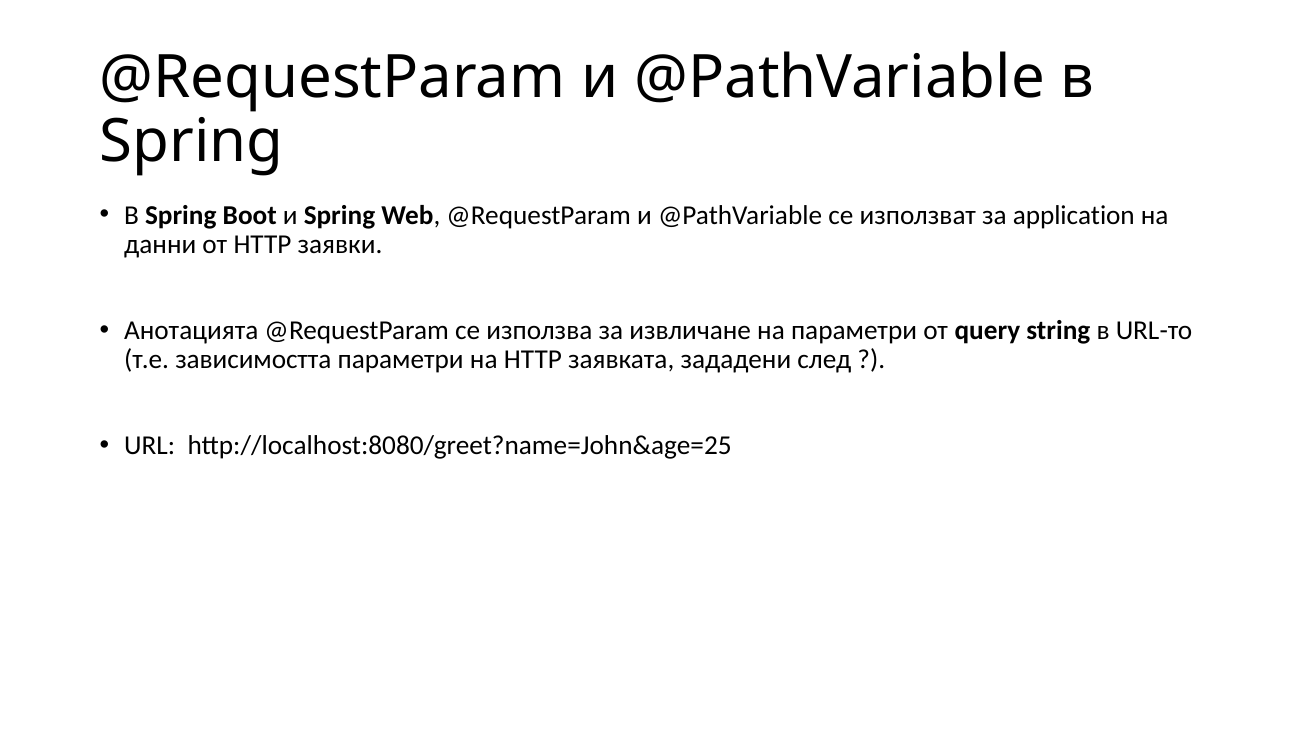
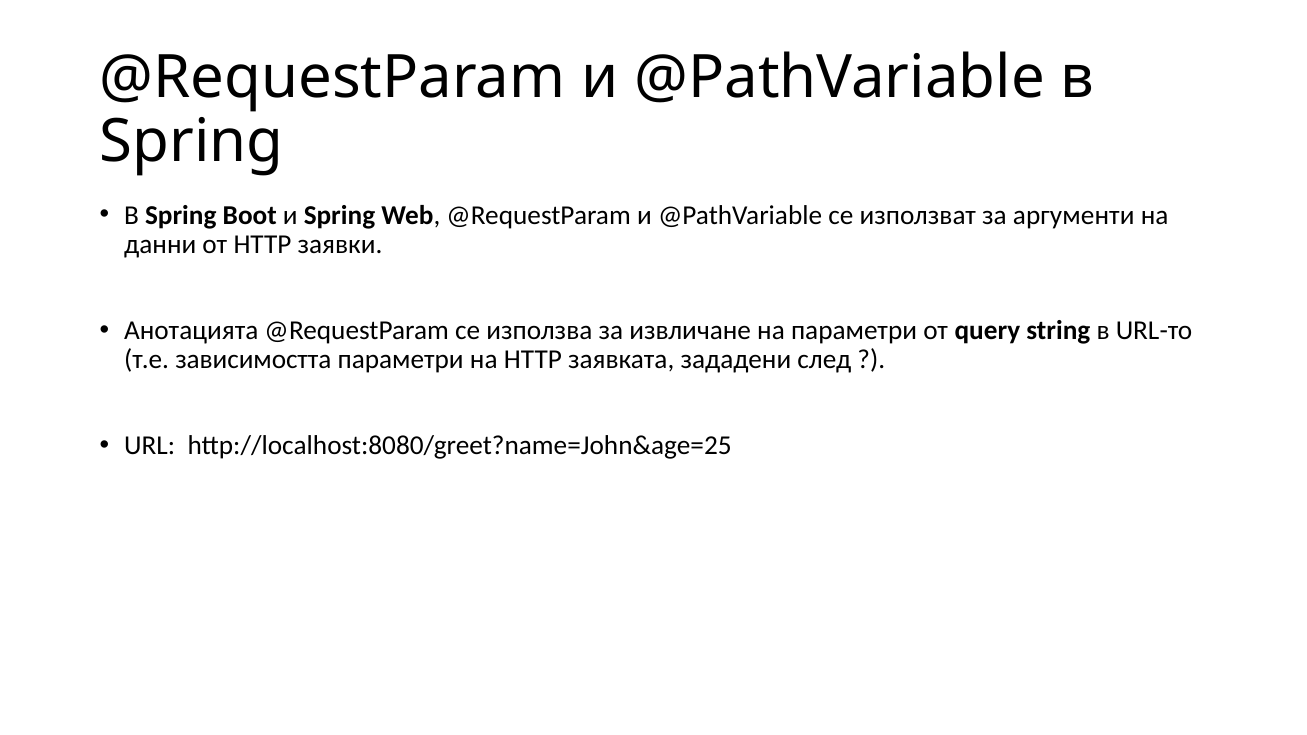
application: application -> аргументи (1074, 215)
